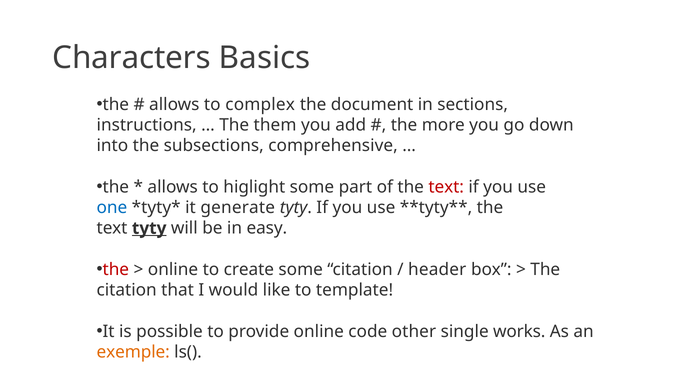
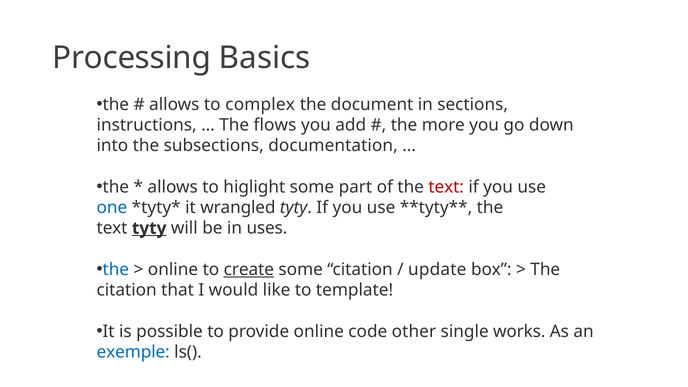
Characters: Characters -> Processing (132, 58)
them: them -> flows (275, 125)
comprehensive: comprehensive -> documentation (333, 146)
generate: generate -> wrangled (238, 208)
easy: easy -> uses (267, 228)
the colour: red -> blue (116, 269)
create underline: none -> present (249, 269)
header: header -> update (437, 269)
exemple colour: orange -> blue (133, 352)
